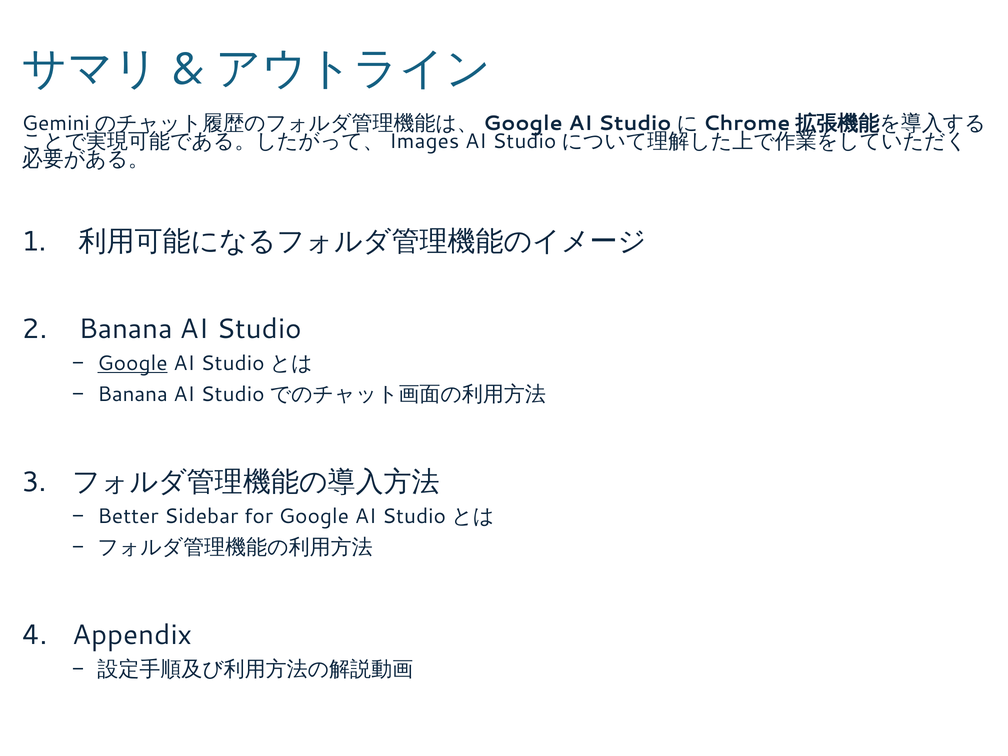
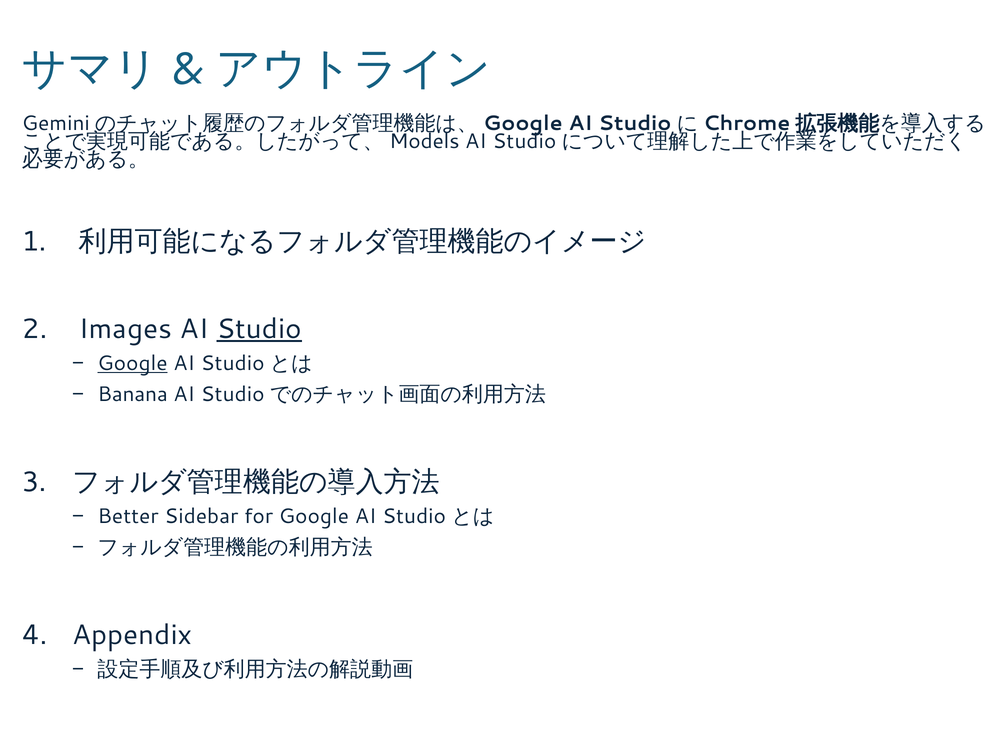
Images: Images -> Models (424, 141)
Banana: Banana -> Images (125, 329)
Studio underline: none -> present (259, 329)
